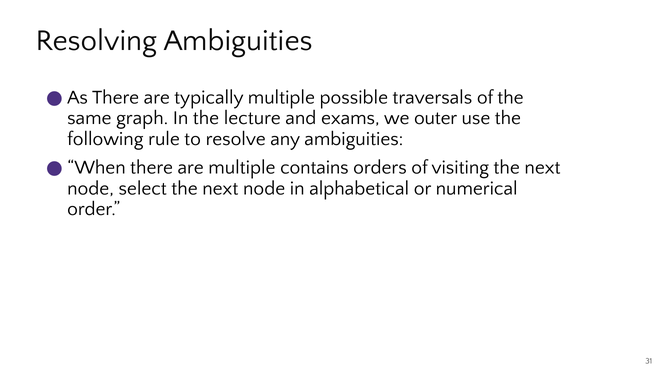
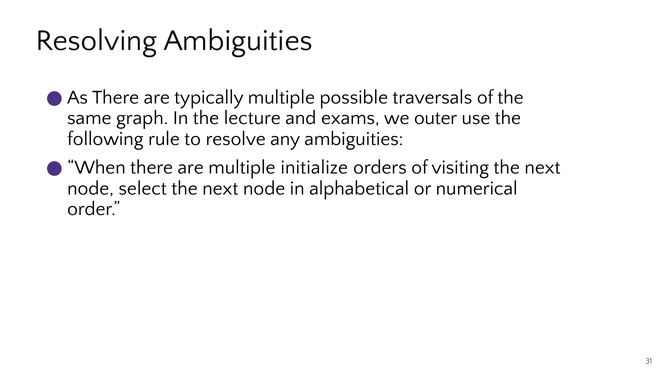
contains: contains -> initialize (314, 167)
